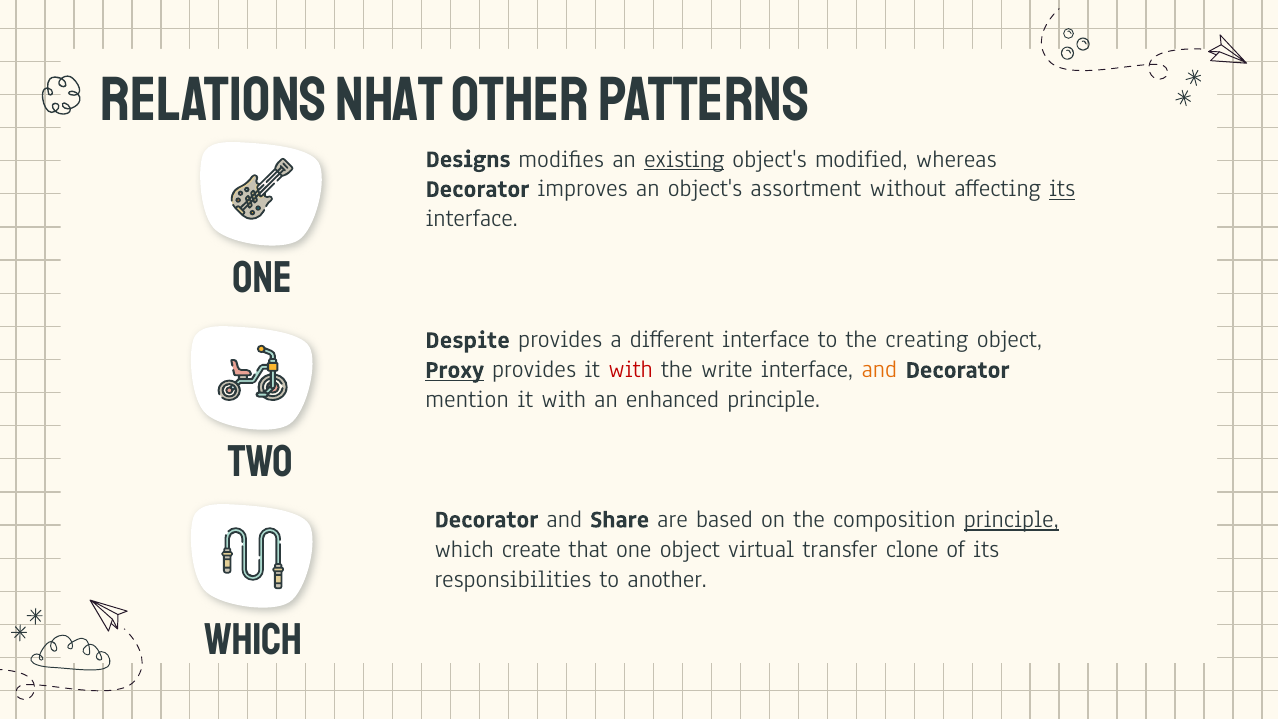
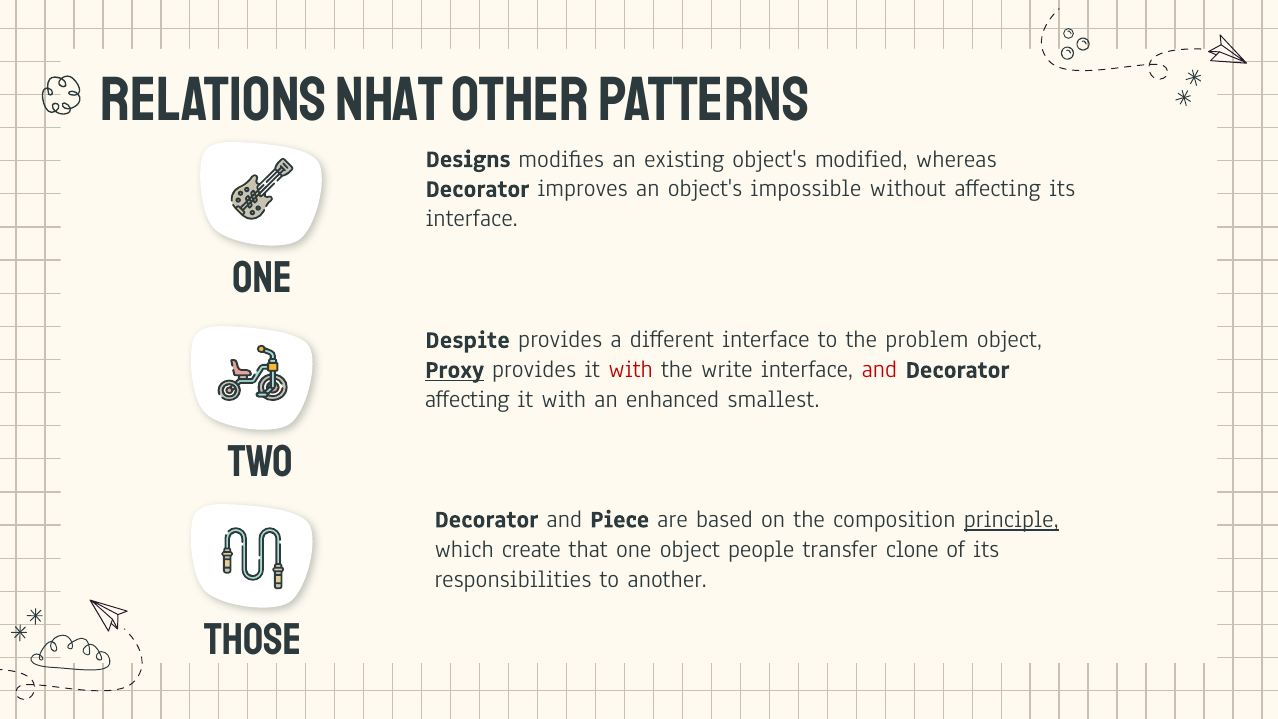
existing underline: present -> none (684, 159)
assortment: assortment -> impossible (806, 189)
its underline: present -> none (1062, 189)
creating: creating -> problem (927, 340)
and colour: orange -> red (879, 370)
mention: mention -> affecting (467, 399)
enhanced principle: principle -> smallest (774, 399)
Share: Share -> Piece (620, 519)
virtual: virtual -> people (761, 549)
which: which -> those (253, 640)
